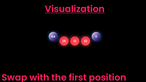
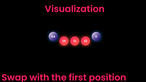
Visualization underline: present -> none (75, 9)
